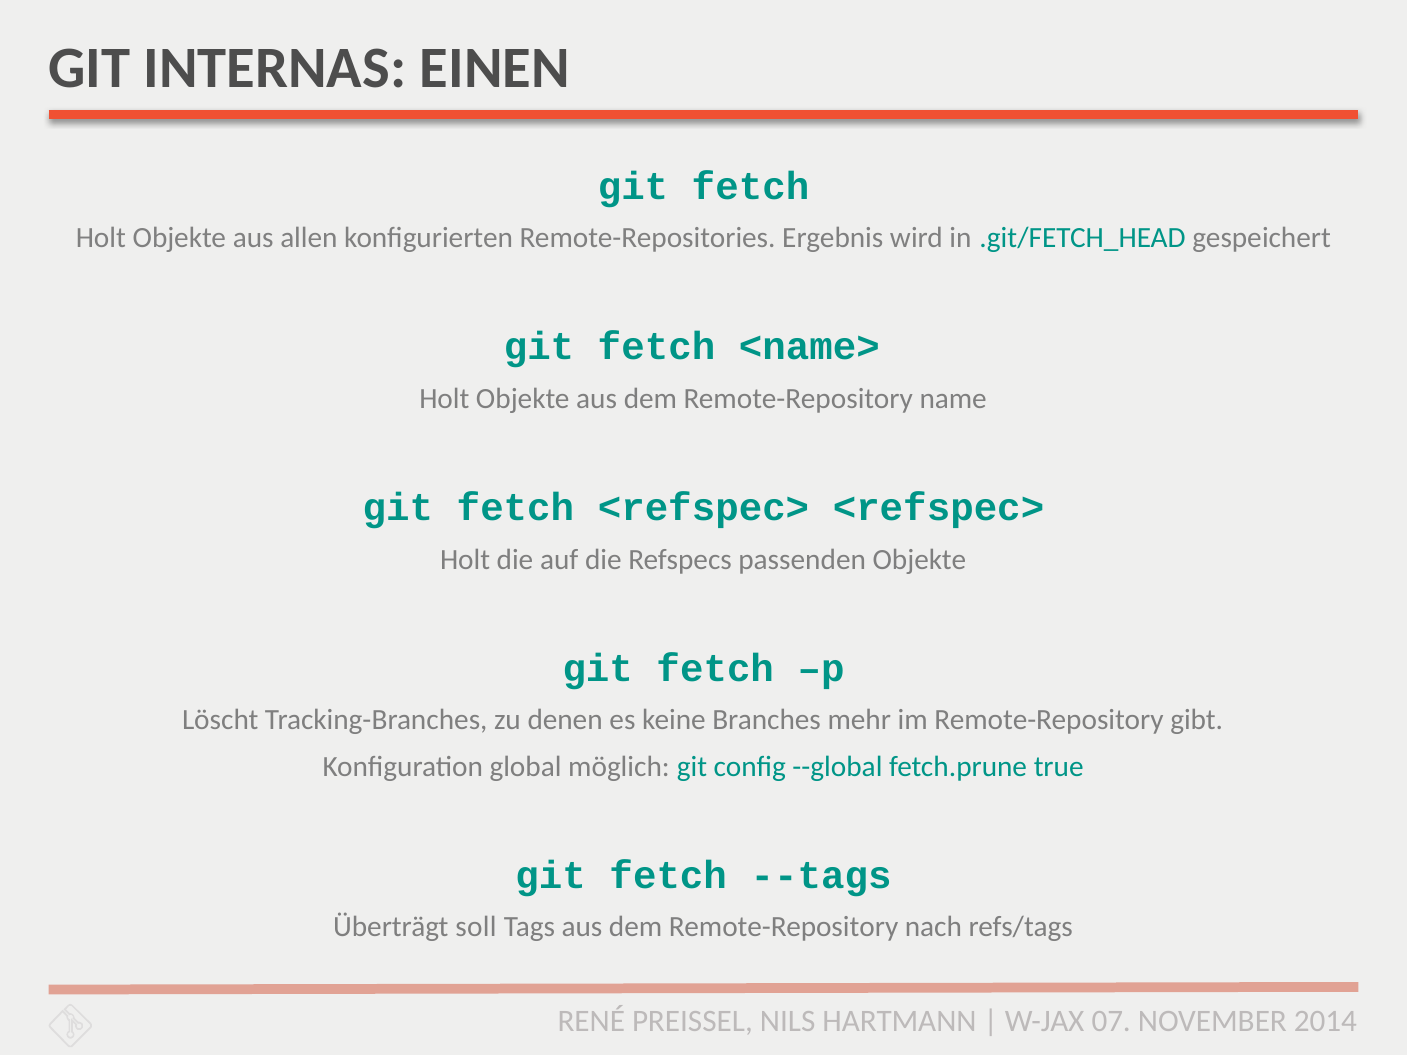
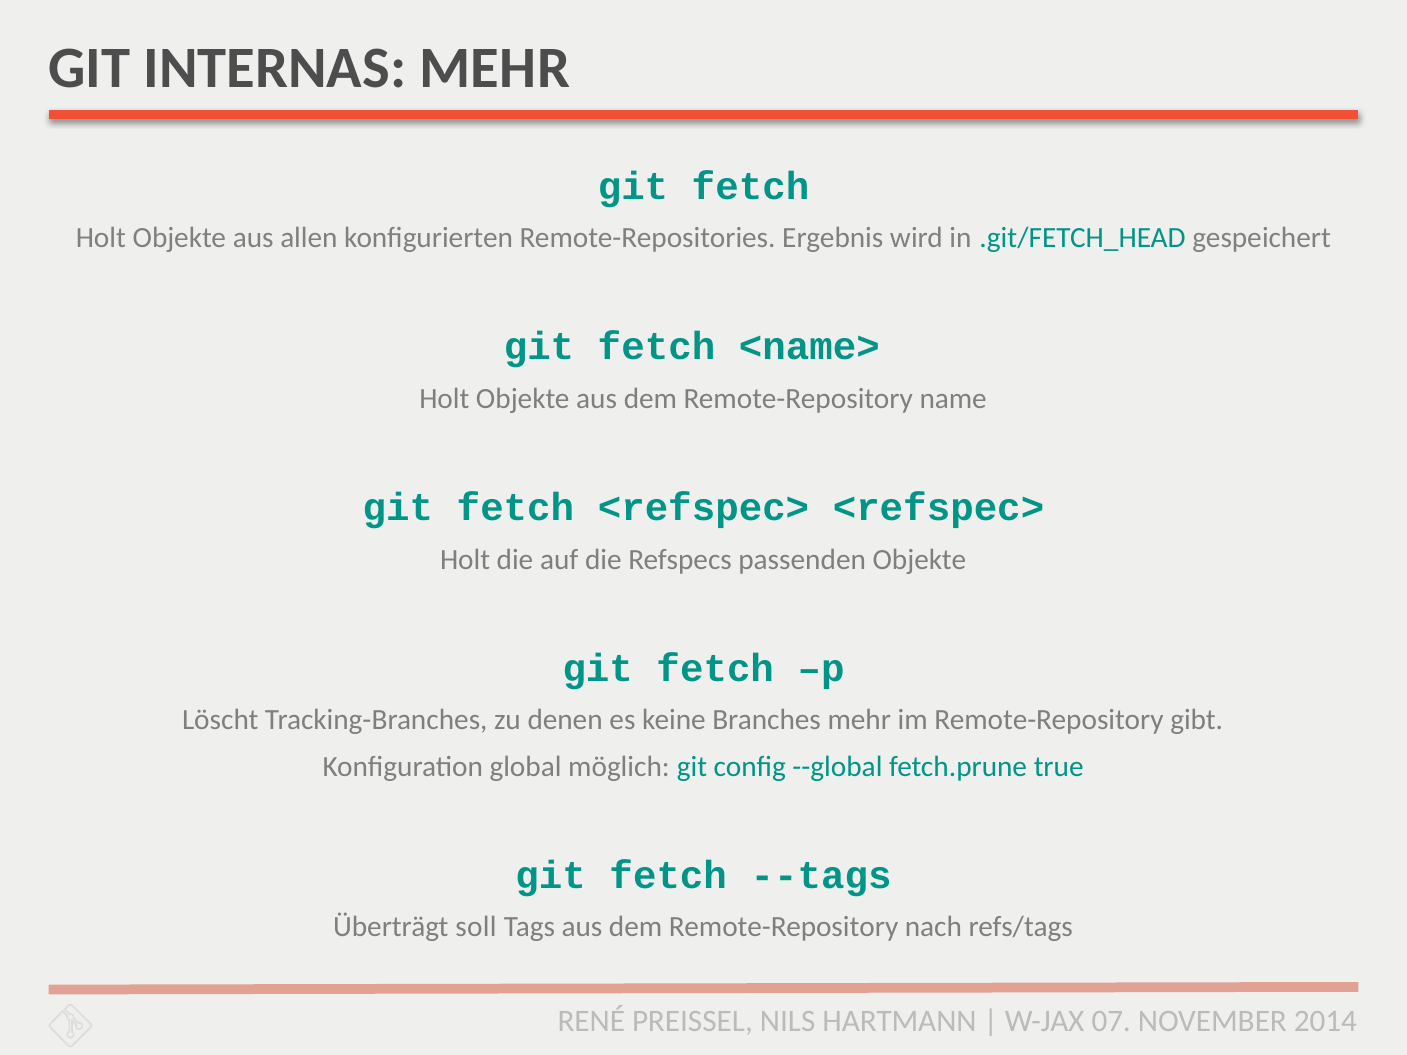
INTERNAS EINEN: EINEN -> MEHR (495, 68)
